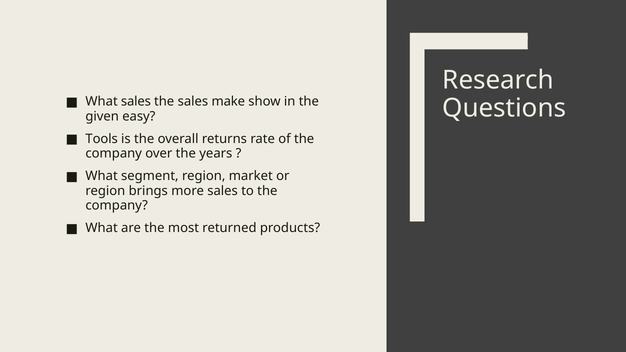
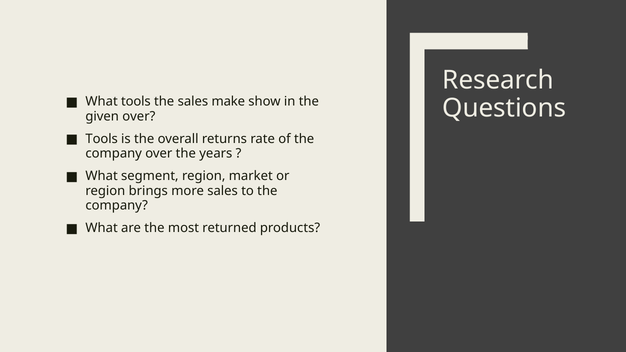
What sales: sales -> tools (136, 102)
given easy: easy -> over (139, 116)
